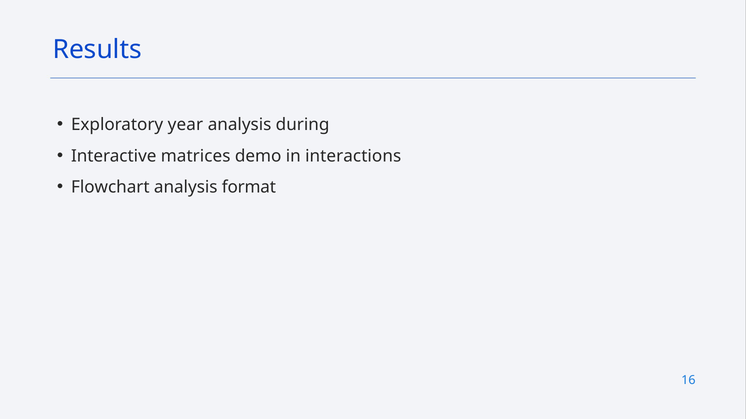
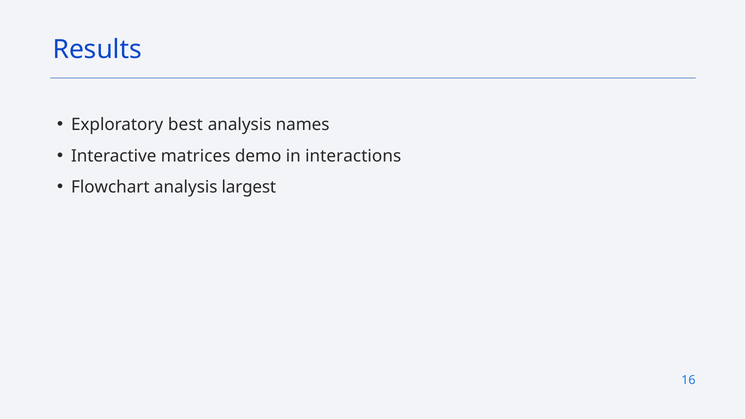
year: year -> best (185, 125)
during: during -> names (303, 125)
format: format -> largest (249, 188)
